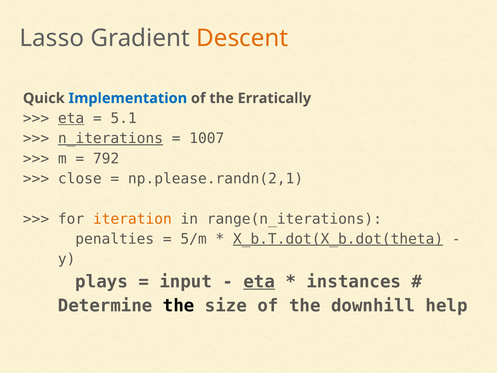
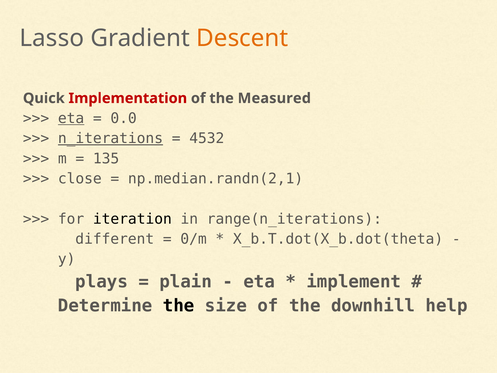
Implementation colour: blue -> red (128, 98)
Erratically: Erratically -> Measured (274, 98)
5.1: 5.1 -> 0.0 (124, 118)
1007: 1007 -> 4532 (207, 138)
792: 792 -> 135 (106, 158)
np.please.randn(2,1: np.please.randn(2,1 -> np.median.randn(2,1 (216, 179)
iteration colour: orange -> black (132, 219)
penalties: penalties -> different (115, 239)
5/m: 5/m -> 0/m (194, 239)
X_b.T.dot(X_b.dot(theta underline: present -> none (338, 239)
input: input -> plain (186, 281)
eta underline: present -> none (259, 281)
instances: instances -> implement (354, 281)
